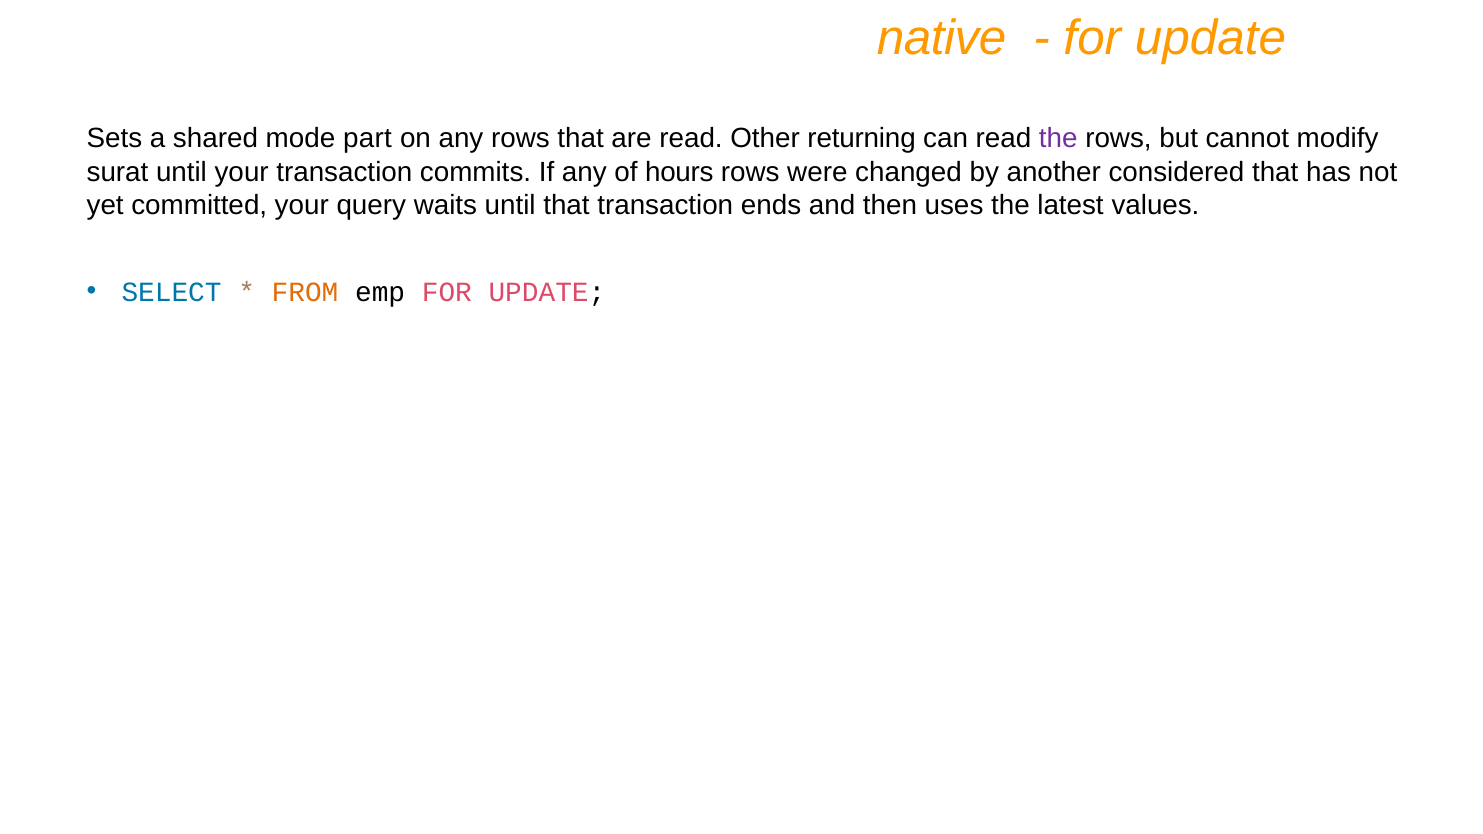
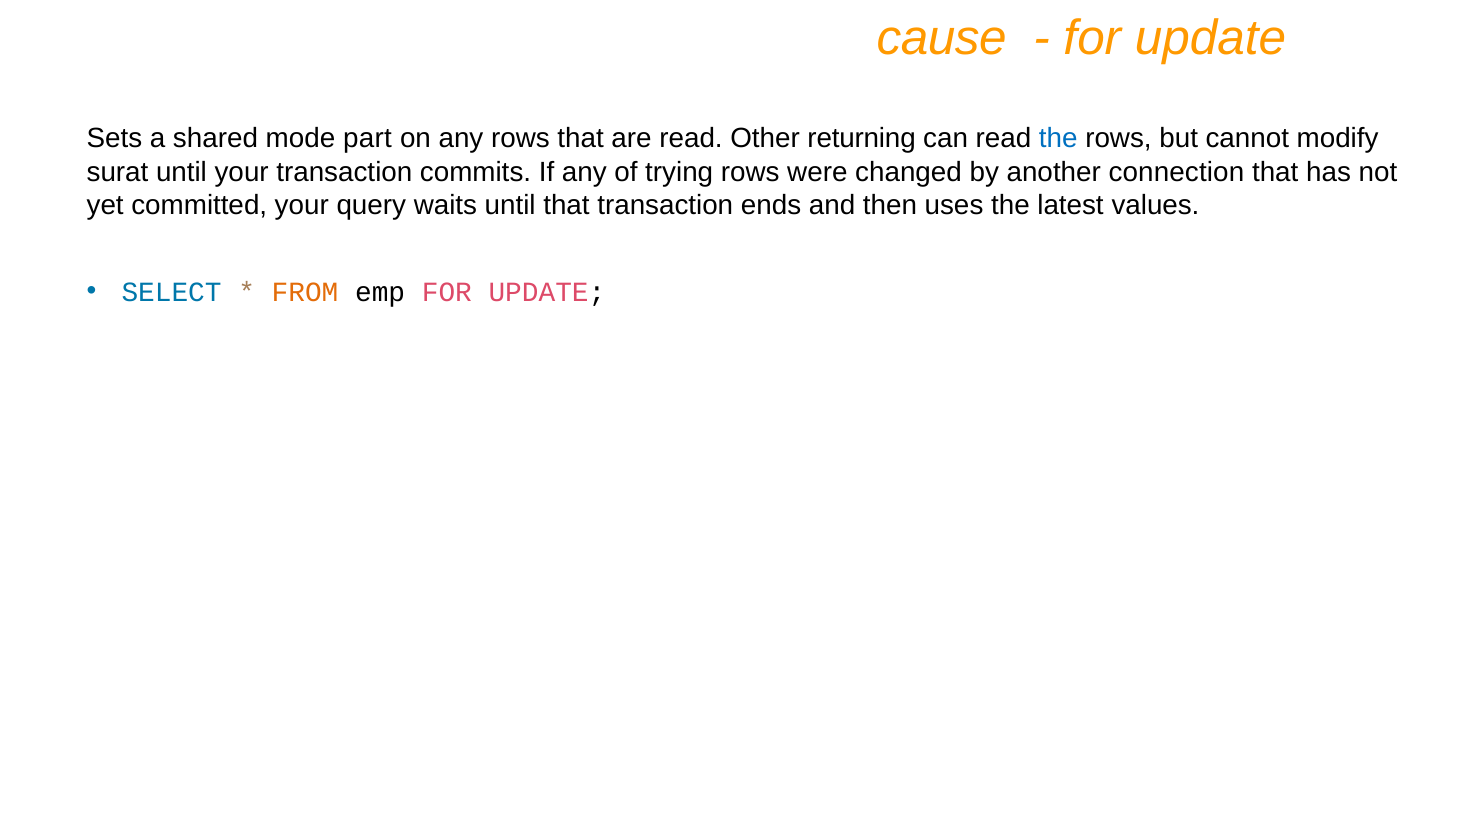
native: native -> cause (942, 39)
the colour: purple -> blue (1058, 139)
hours: hours -> trying (679, 172)
considered: considered -> connection (1176, 172)
